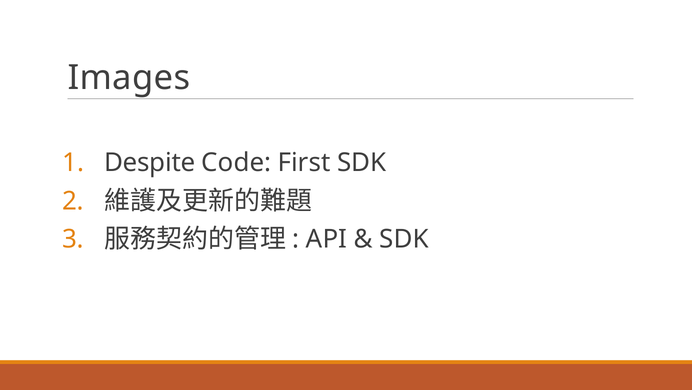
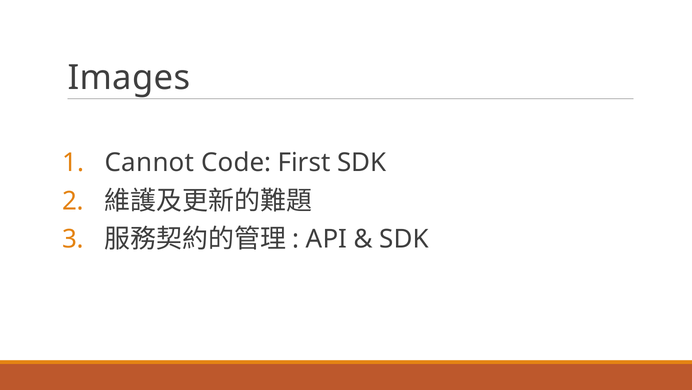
Despite: Despite -> Cannot (149, 162)
